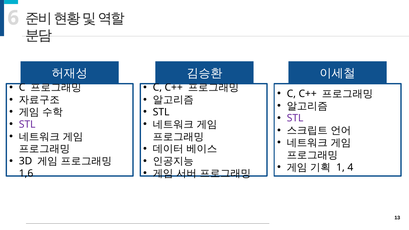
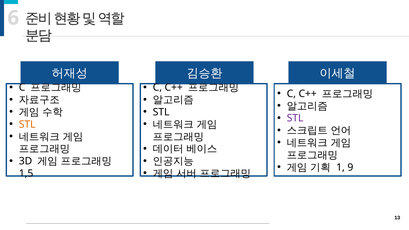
STL colour: purple -> orange (27, 124)
4: 4 -> 9 (350, 167)
1,6: 1,6 -> 1,5 (26, 174)
